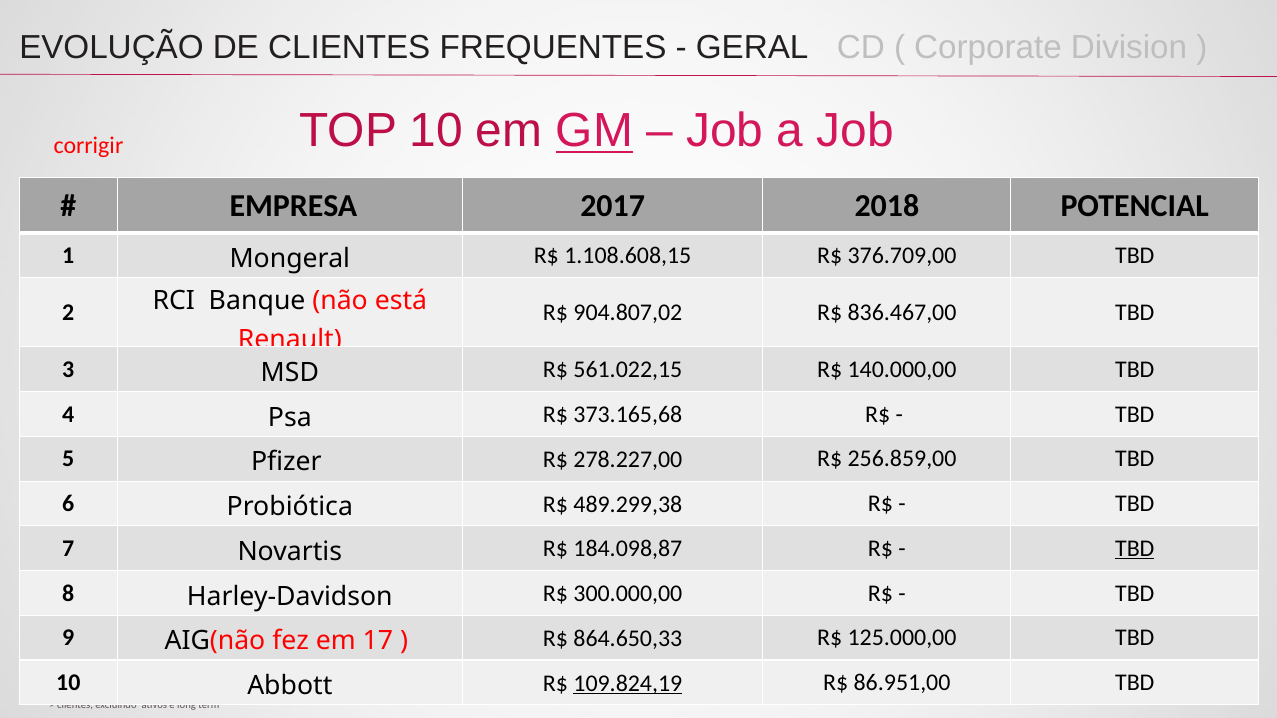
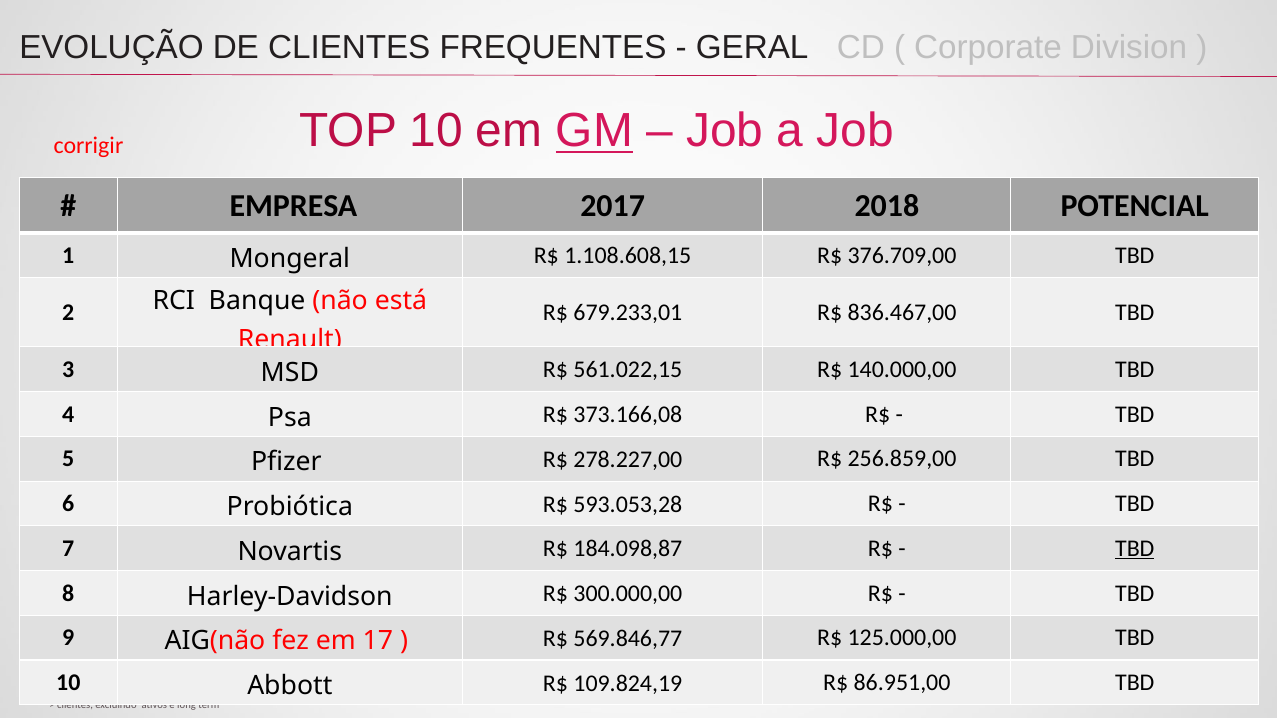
904.807,02: 904.807,02 -> 679.233,01 (628, 313)
373.165,68: 373.165,68 -> 373.166,08 (628, 415)
489.299,38: 489.299,38 -> 593.053,28 (628, 504)
864.650,33: 864.650,33 -> 569.846,77 (628, 639)
109.824,19 underline: present -> none (628, 683)
